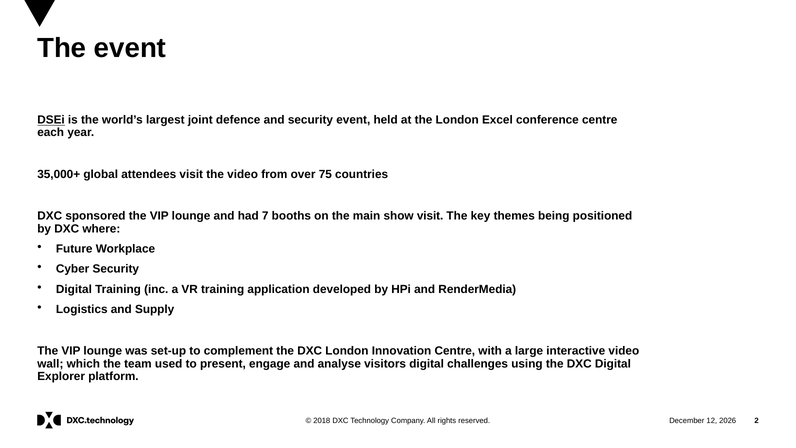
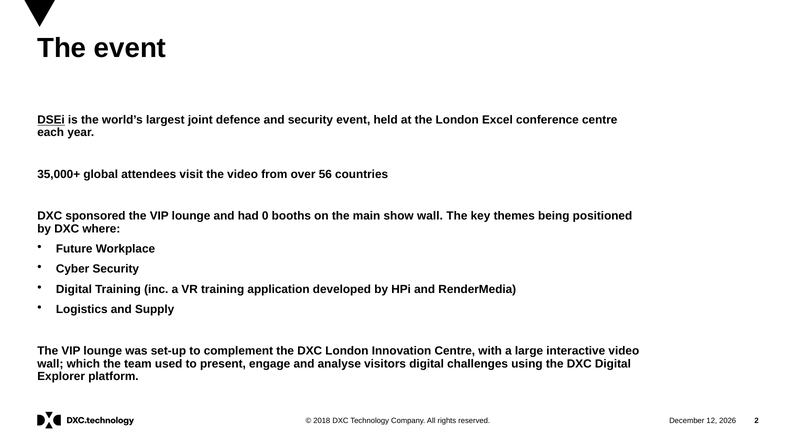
75: 75 -> 56 (325, 174)
7: 7 -> 0 (265, 216)
show visit: visit -> wall (430, 216)
